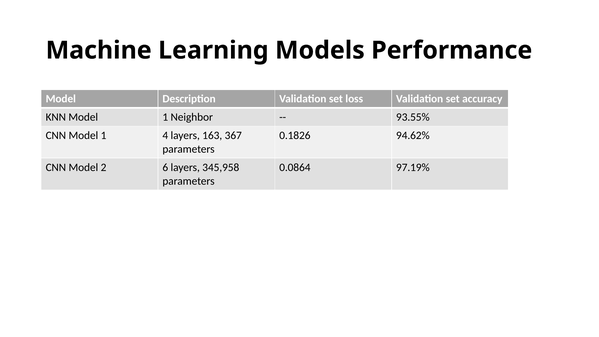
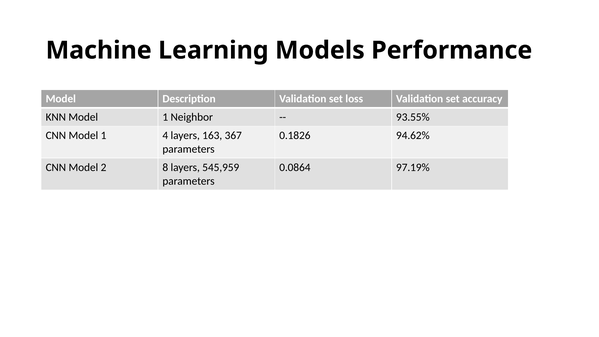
6: 6 -> 8 (165, 167)
345,958: 345,958 -> 545,959 (221, 167)
